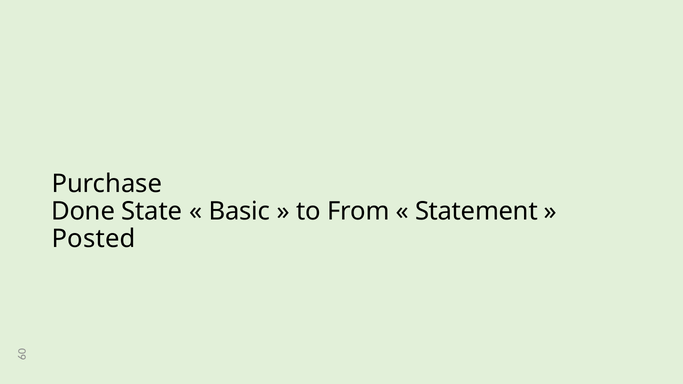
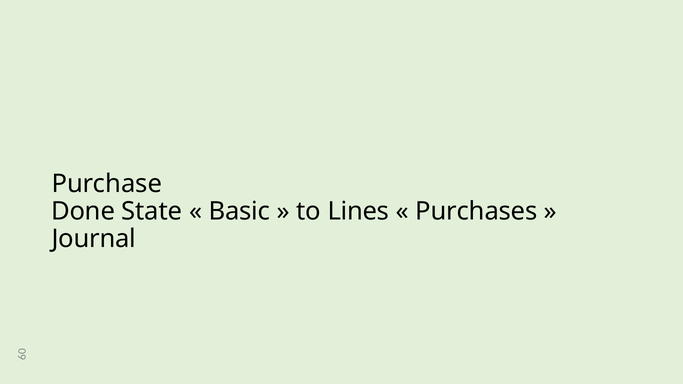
From: From -> Lines (358, 211)
Statement: Statement -> Purchases (476, 211)
Posted: Posted -> Journal (94, 239)
